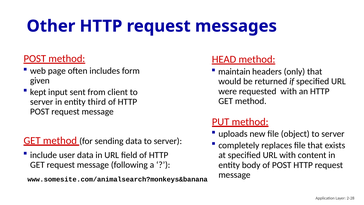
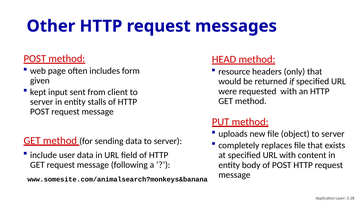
maintain: maintain -> resource (234, 72)
third: third -> stalls (97, 102)
